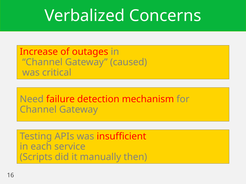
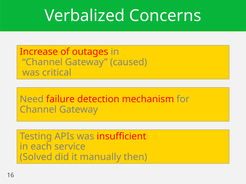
Scripts: Scripts -> Solved (36, 157)
